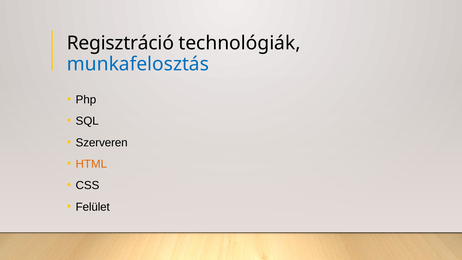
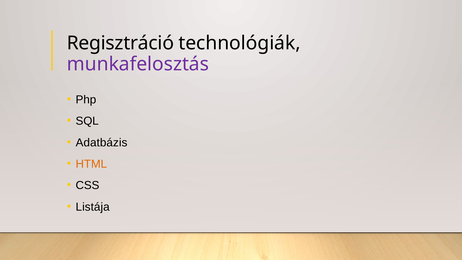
munkafelosztás colour: blue -> purple (138, 64)
Szerveren: Szerveren -> Adatbázis (102, 142)
Felület: Felület -> Listája (93, 207)
